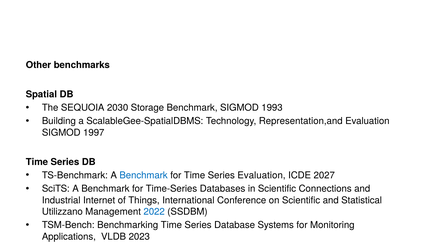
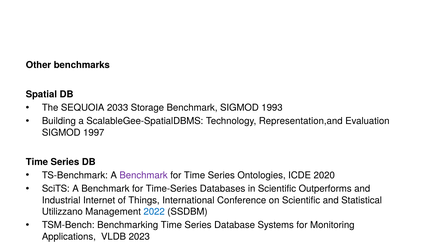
2030: 2030 -> 2033 (118, 108)
Benchmark colour: blue -> purple (144, 175)
Series Evaluation: Evaluation -> Ontologies (262, 175)
2027: 2027 -> 2020 (324, 175)
Connections: Connections -> Outperforms (325, 189)
